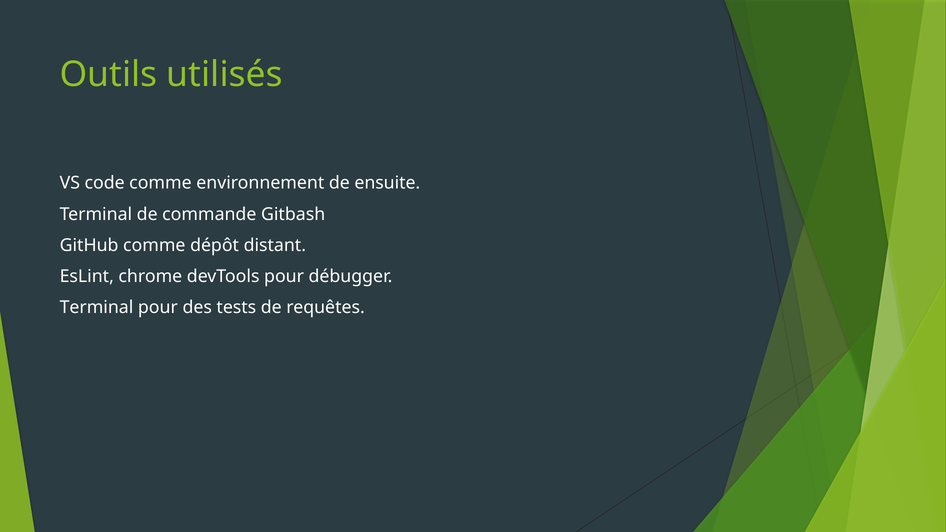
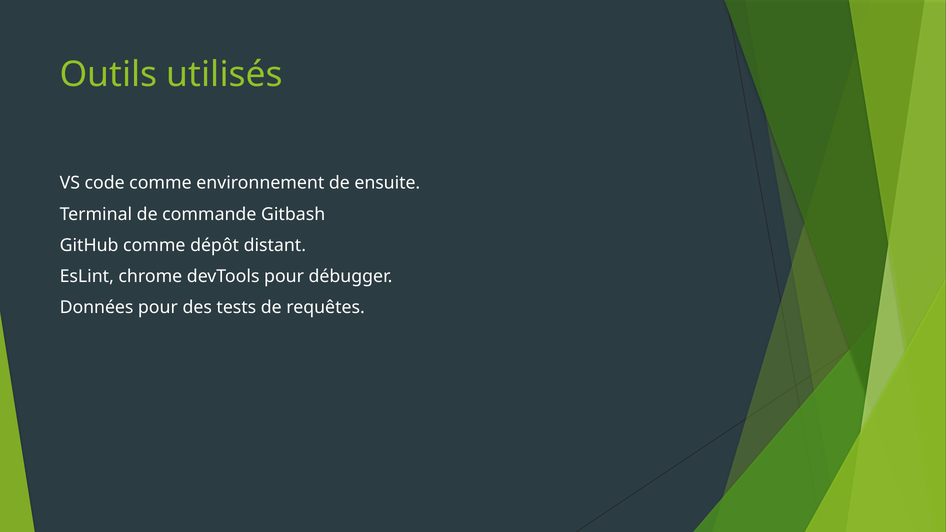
Terminal: Terminal -> Données (97, 308)
